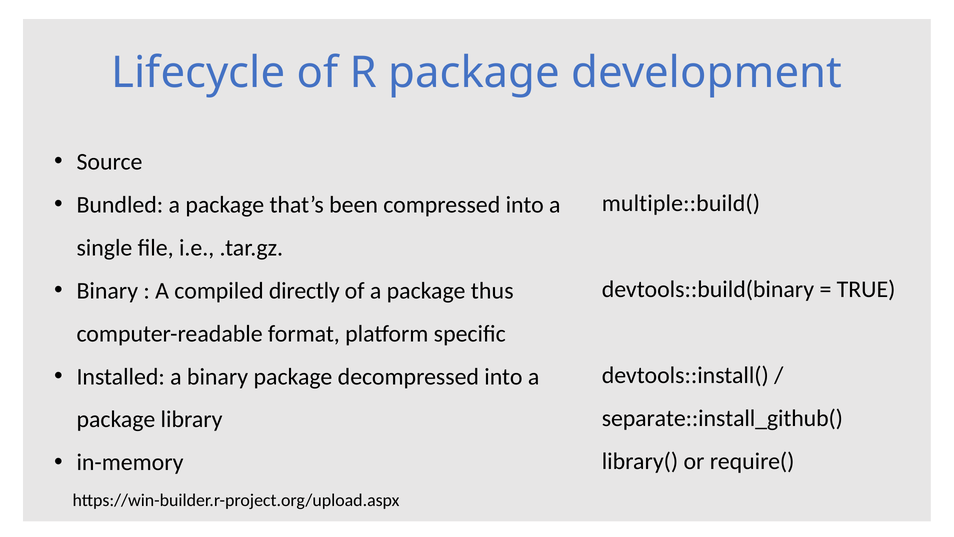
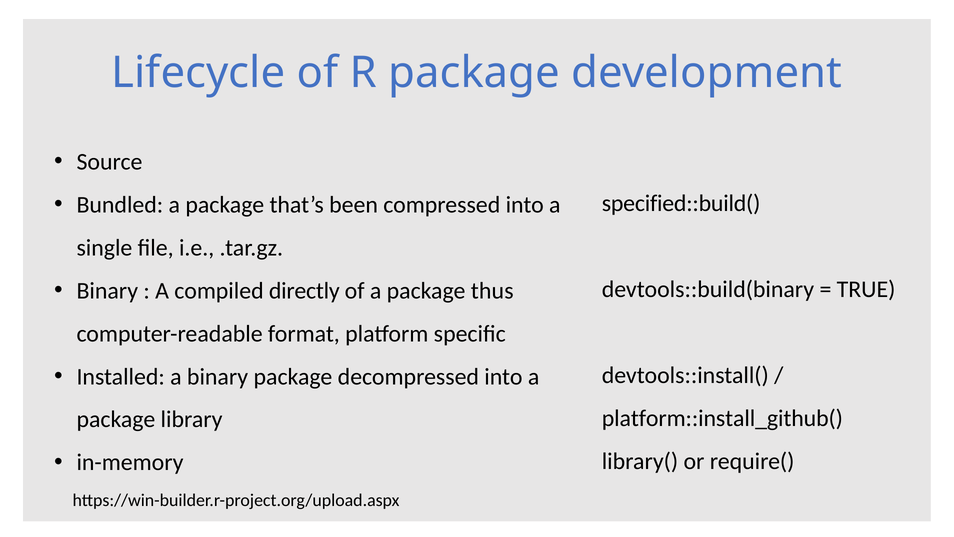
multiple::build(: multiple::build( -> specified::build( (681, 203)
separate::install_github(: separate::install_github( -> platform::install_github( (722, 418)
